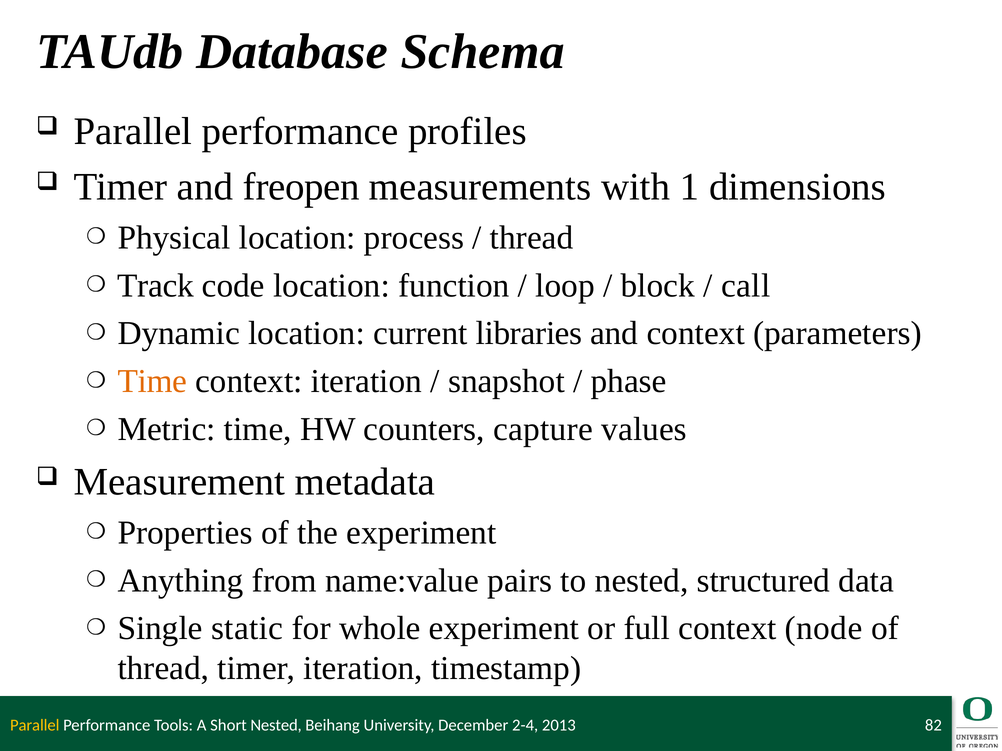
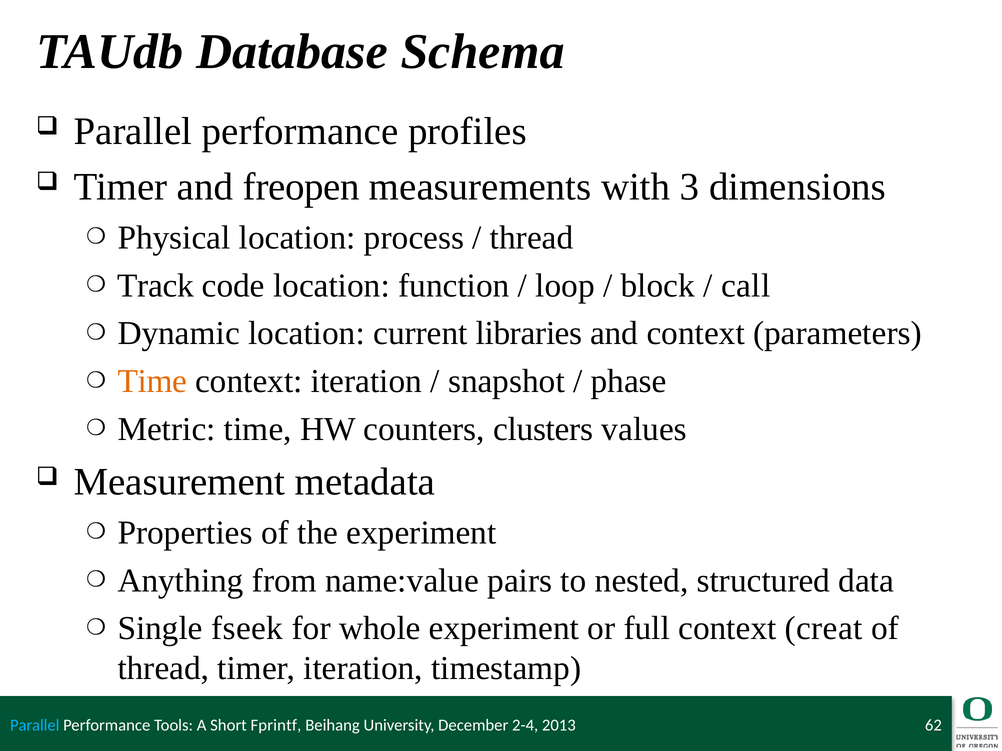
1: 1 -> 3 (690, 187)
capture: capture -> clusters (543, 429)
static: static -> fseek (247, 629)
node: node -> creat (824, 629)
Parallel colour: yellow -> light blue (35, 726)
Short Nested: Nested -> Fprintf (276, 726)
82: 82 -> 62 (933, 726)
